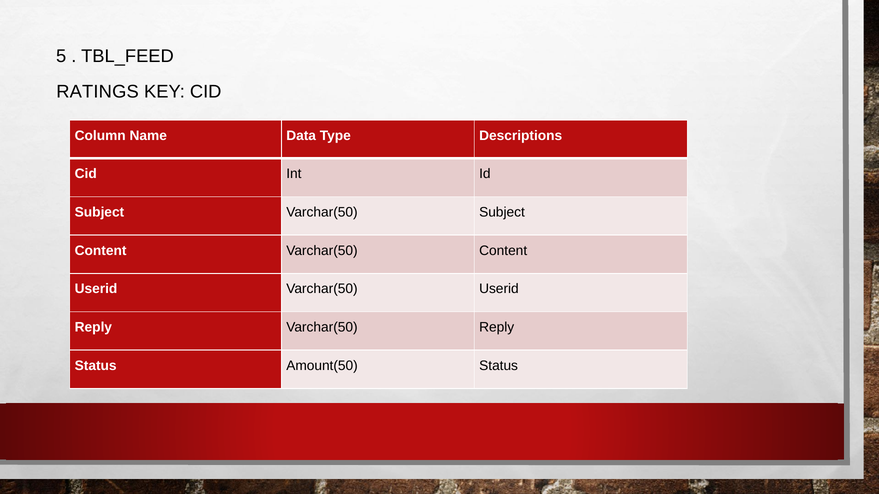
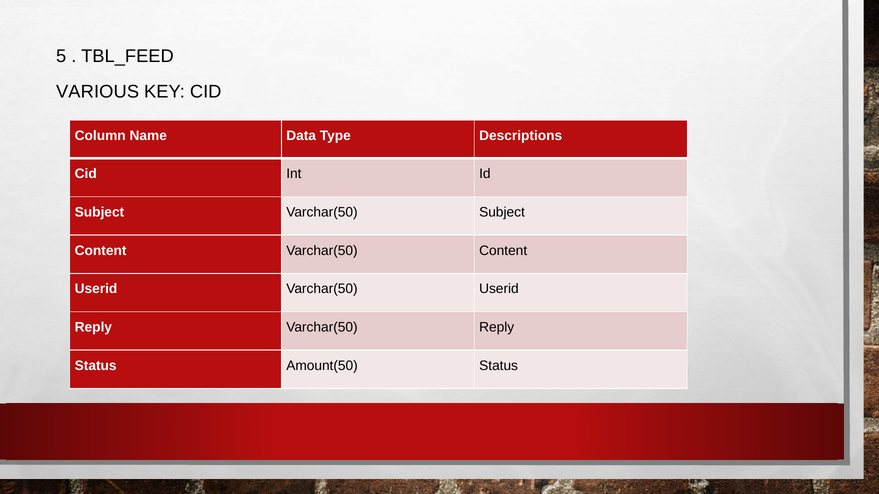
RATINGS: RATINGS -> VARIOUS (98, 92)
